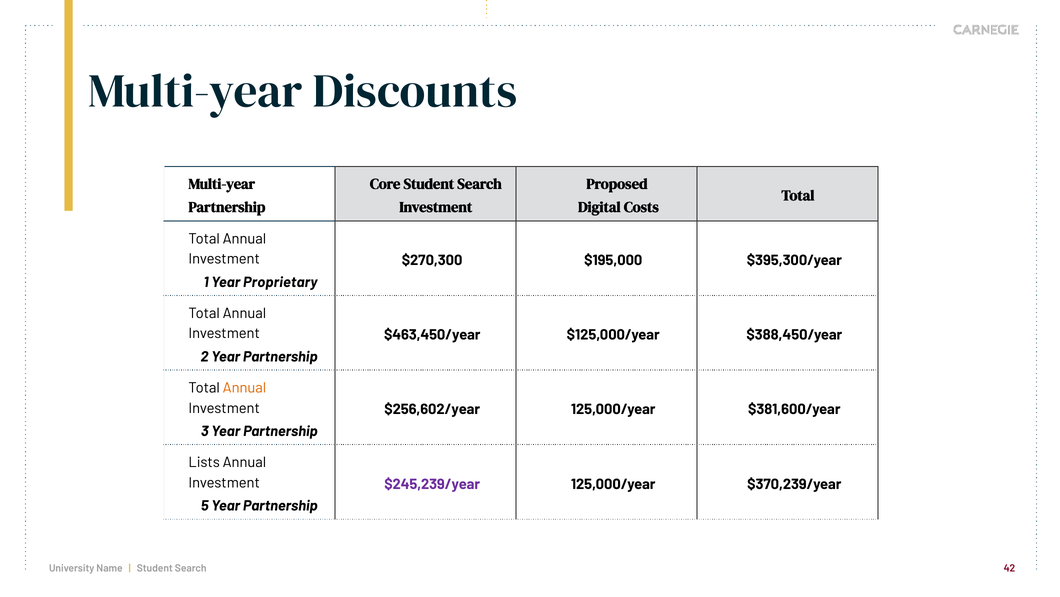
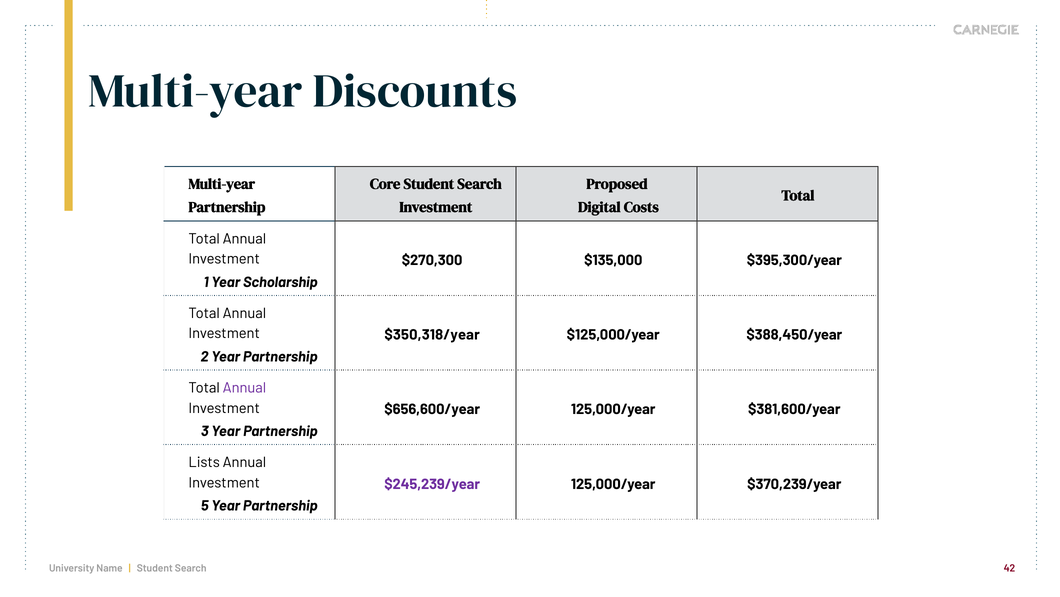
$195,000: $195,000 -> $135,000 (613, 260)
Proprietary: Proprietary -> Scholarship (280, 282)
$463,450/year: $463,450/year -> $350,318/year (432, 335)
Annual colour: orange -> purple (244, 387)
$256,602/year: $256,602/year -> $656,600/year (432, 409)
